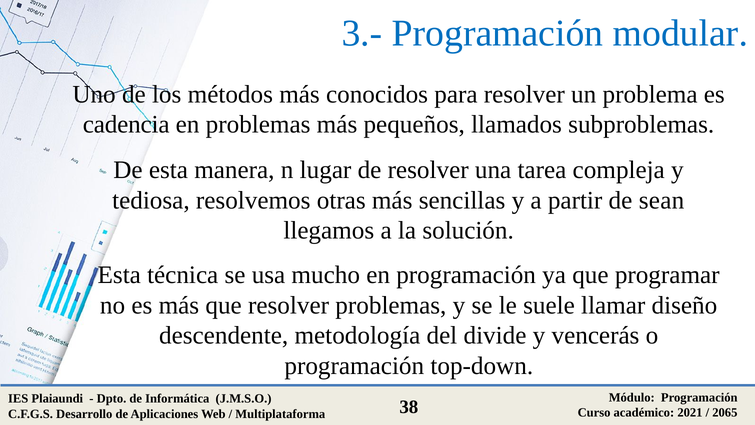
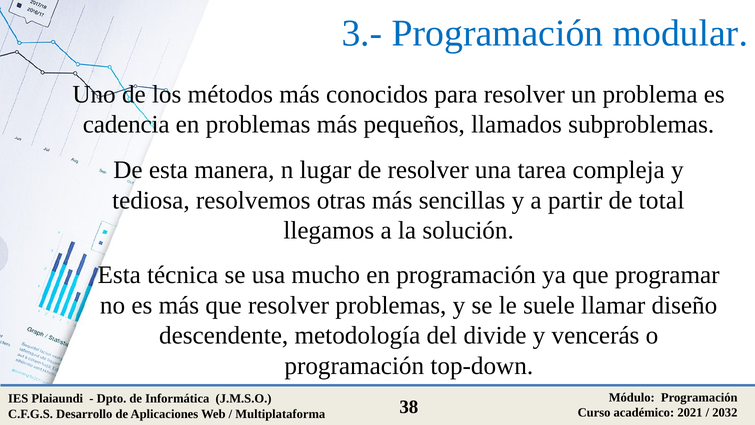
sean: sean -> total (662, 200)
2065: 2065 -> 2032 (725, 412)
